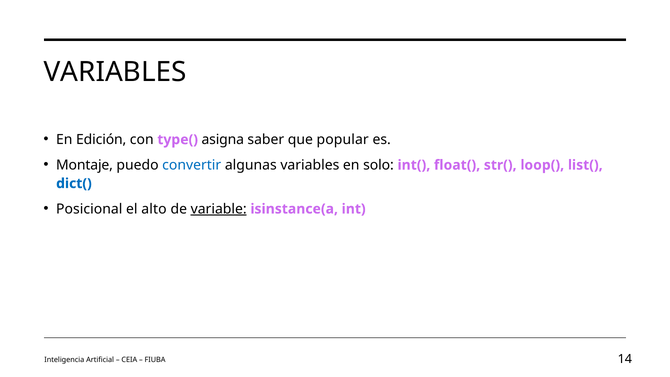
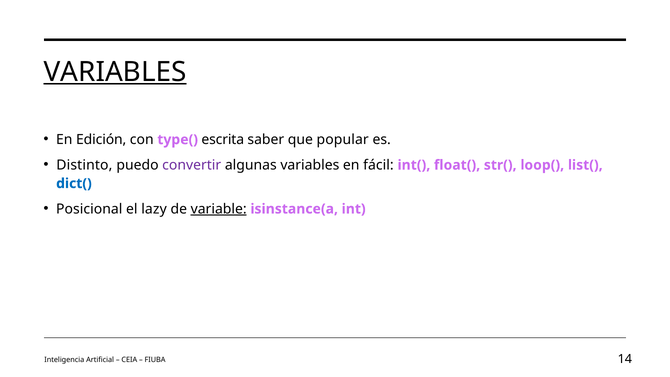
VARIABLES underline: none -> present (115, 72)
asigna: asigna -> escrita (223, 140)
Montaje: Montaje -> Distinto (84, 165)
convertir colour: blue -> purple (192, 165)
solo: solo -> fácil (378, 165)
alto: alto -> lazy (154, 209)
